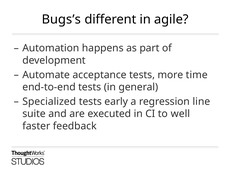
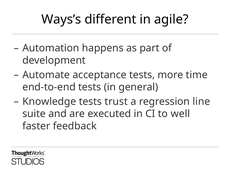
Bugs’s: Bugs’s -> Ways’s (61, 19)
Specialized: Specialized -> Knowledge (49, 102)
early: early -> trust (116, 102)
